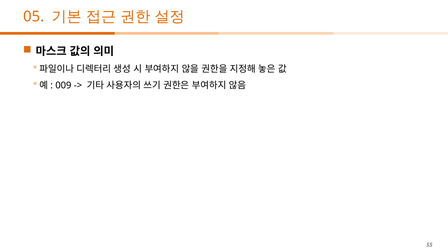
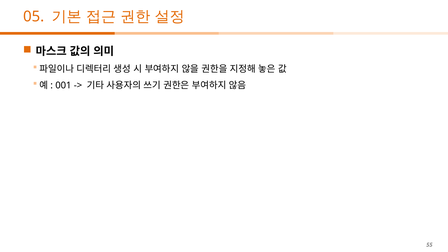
009: 009 -> 001 (63, 85)
